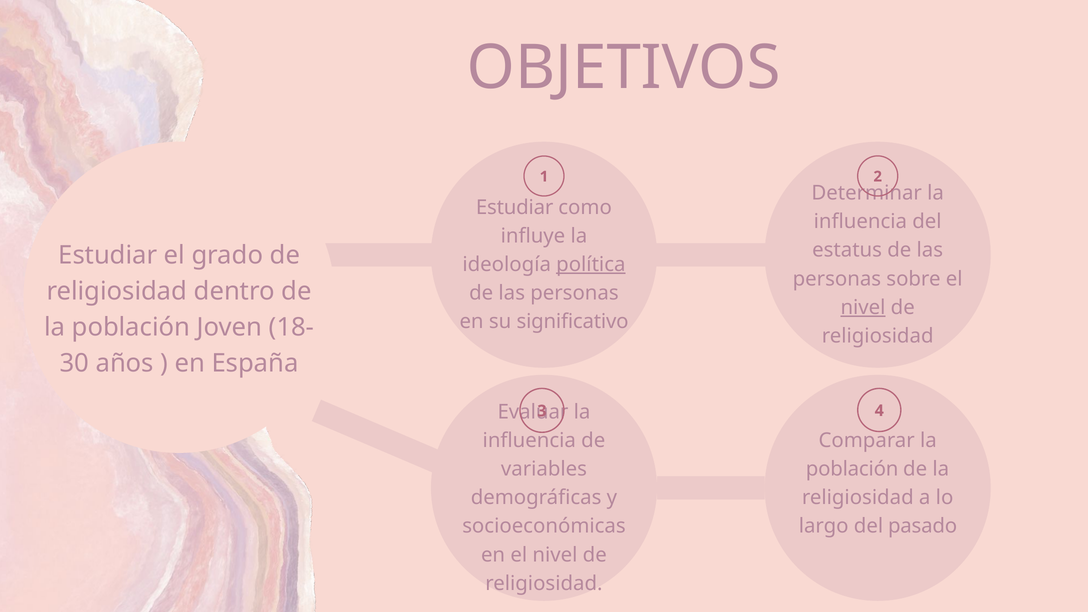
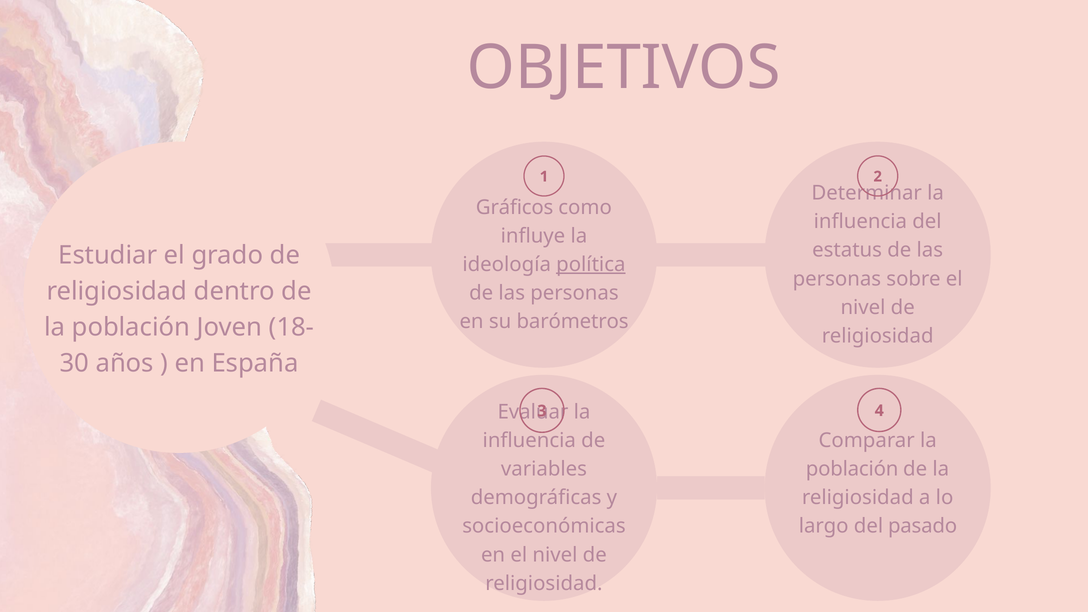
Estudiar: Estudiar -> Gráficos (515, 207)
nivel underline: present -> none (863, 307)
significativo: significativo -> barómetros (573, 322)
